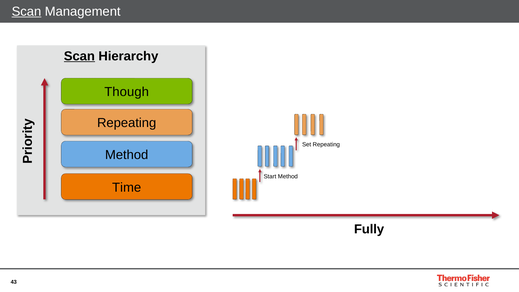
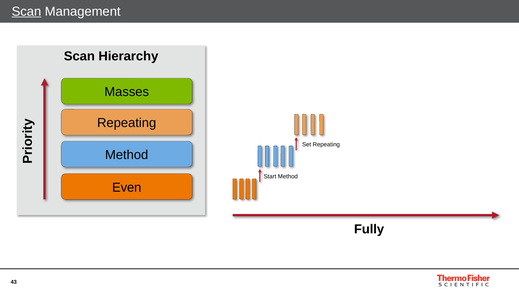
Scan underline: present -> none (79, 56)
Though: Though -> Masses (127, 92)
Time: Time -> Even (127, 187)
